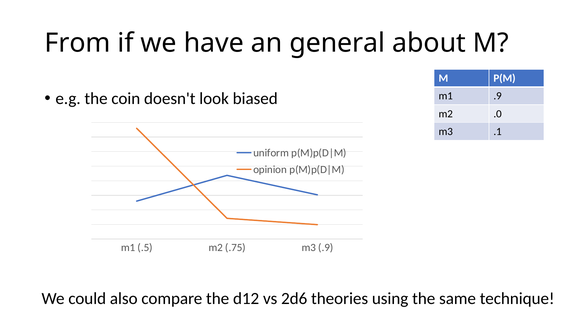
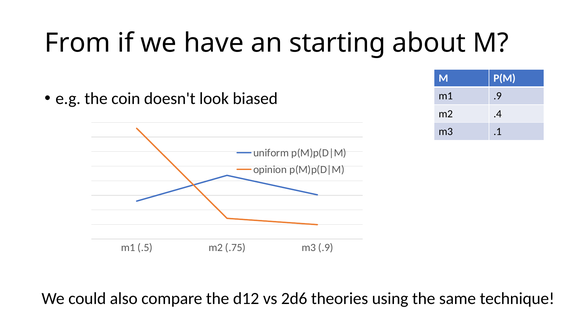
general: general -> starting (337, 43)
.0: .0 -> .4 (498, 114)
